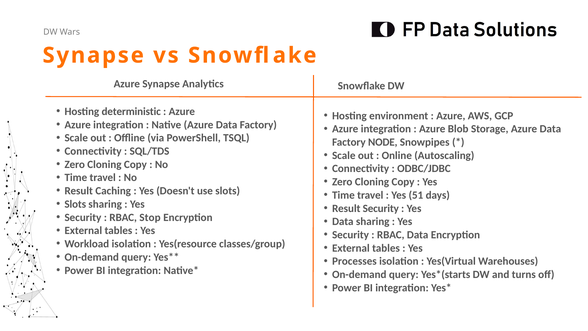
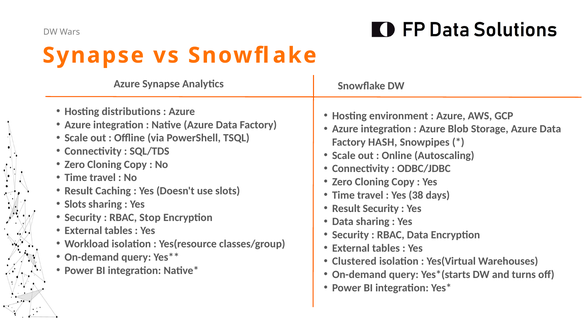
deterministic: deterministic -> distributions (131, 111)
NODE: NODE -> HASH (383, 142)
51: 51 -> 38 (416, 195)
Processes: Processes -> Clustered (354, 261)
